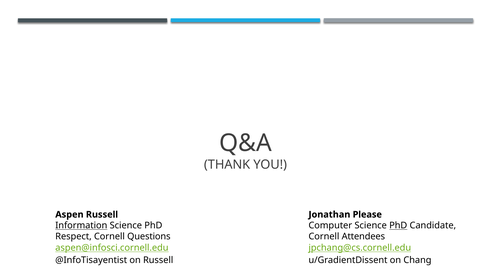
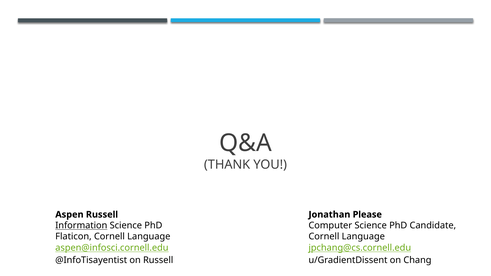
PhD underline: present -> none (398, 226)
Respect: Respect -> Flaticon (73, 237)
Questions: Questions -> Language (149, 237)
Attendees: Attendees -> Language (363, 237)
